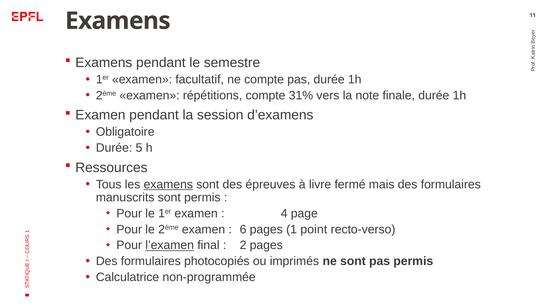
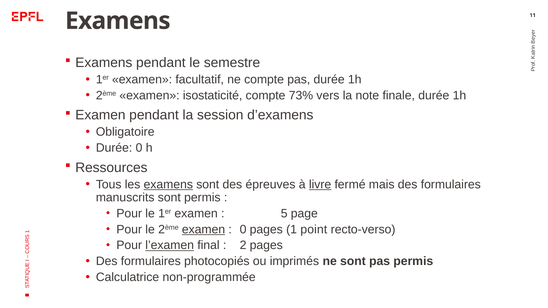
répétitions: répétitions -> isostaticité (213, 96)
31%: 31% -> 73% (301, 96)
Durée 5: 5 -> 0 (139, 148)
livre underline: none -> present (320, 185)
4: 4 -> 5 (284, 214)
examen underline: none -> present (203, 230)
6: 6 -> 0 (243, 230)
